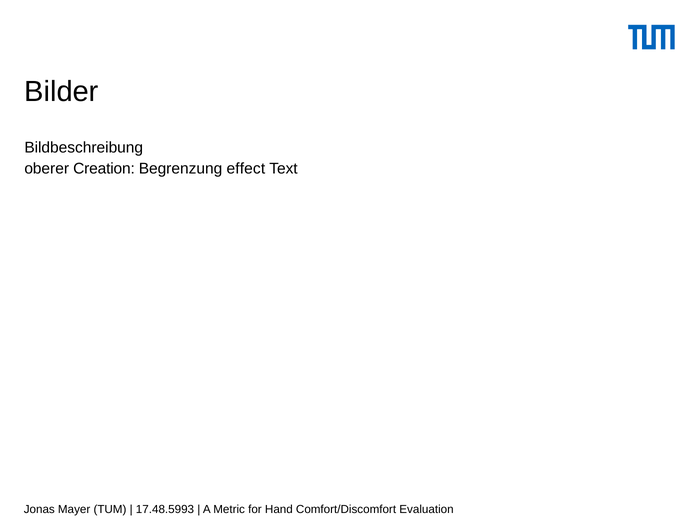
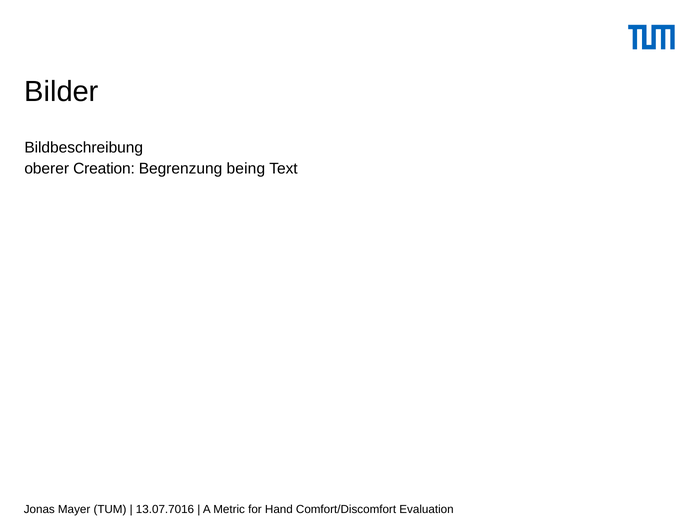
effect: effect -> being (246, 169)
17.48.5993: 17.48.5993 -> 13.07.7016 (165, 510)
